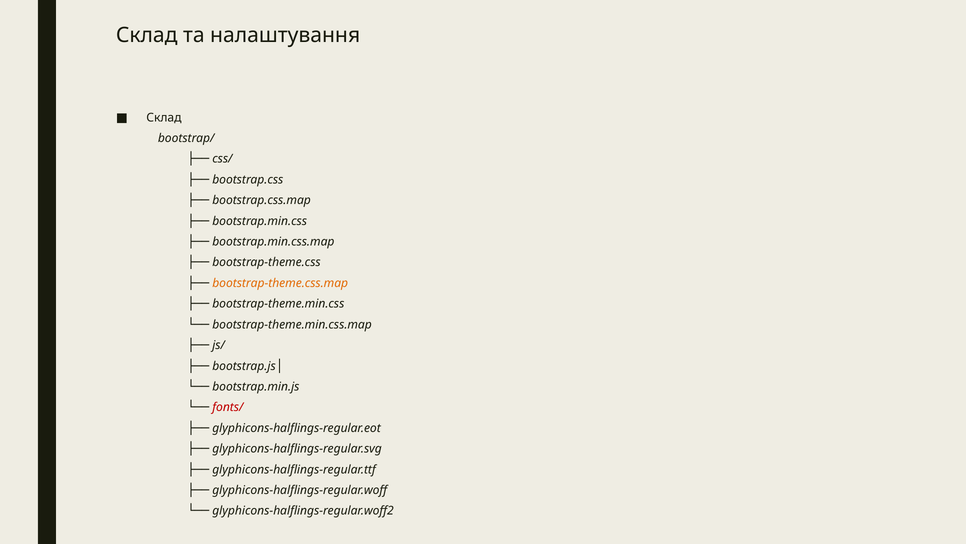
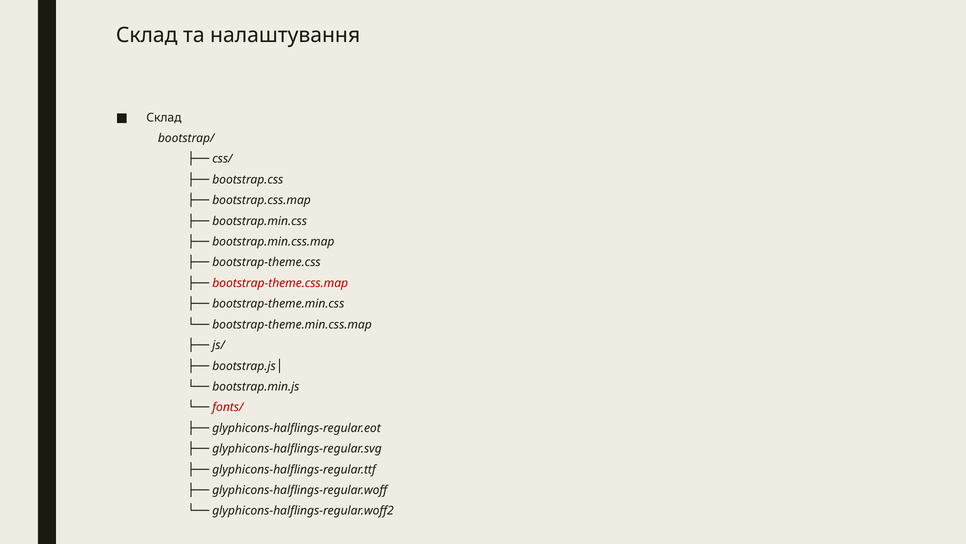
bootstrap-theme.css.map colour: orange -> red (280, 283)
